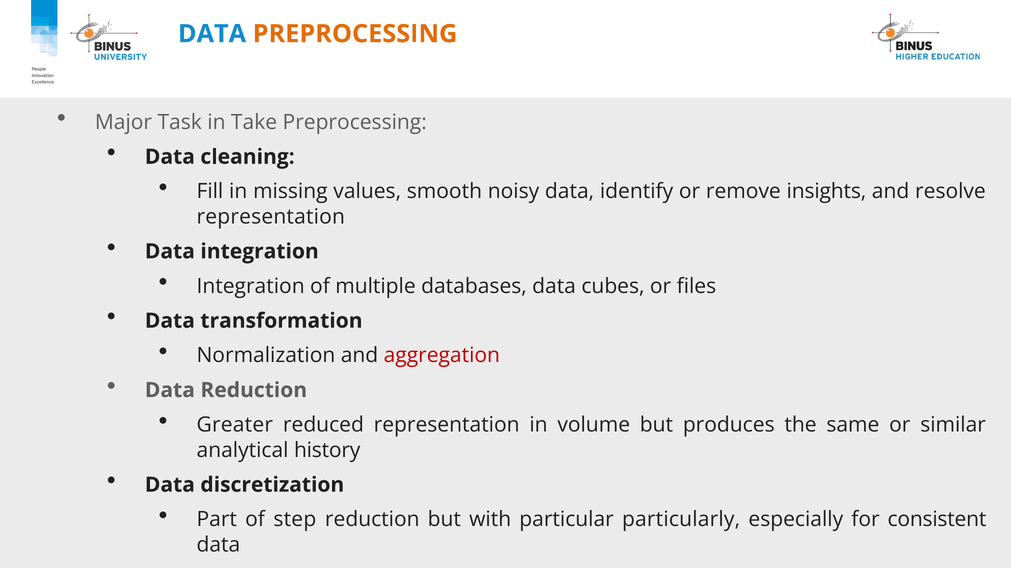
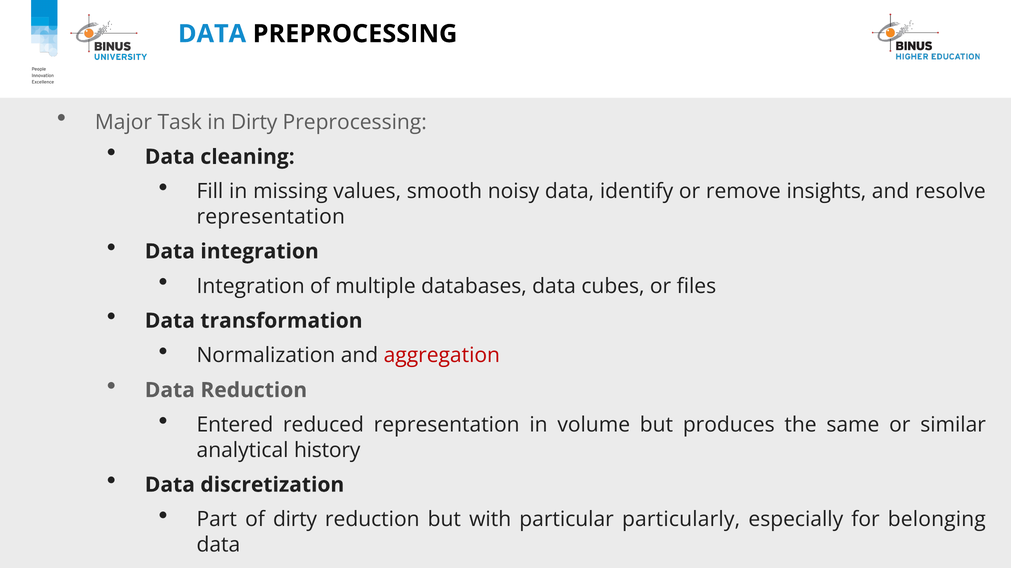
PREPROCESSING colour: orange -> black (355, 34)
in Take: Take -> Dirty (254, 122)
Greater: Greater -> Entered (235, 425)
of step: step -> dirty (295, 520)
consistent: consistent -> belonging (937, 520)
